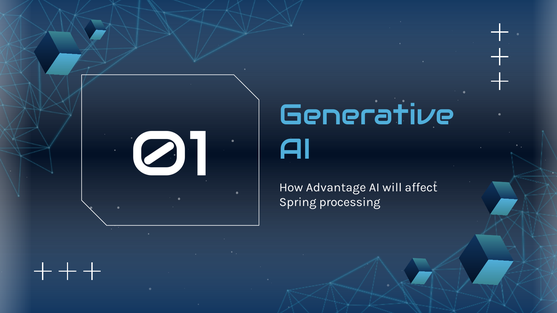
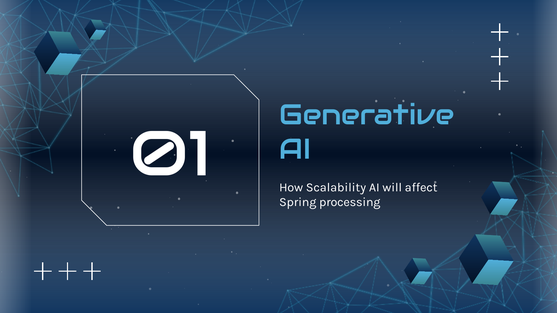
Advantage: Advantage -> Scalability (336, 188)
